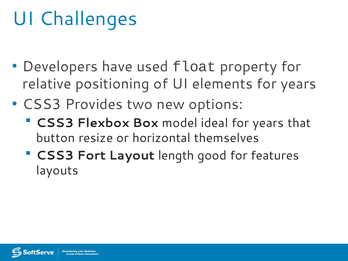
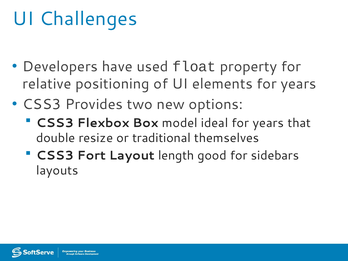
button: button -> double (56, 138)
horizontal: horizontal -> traditional (161, 138)
features: features -> sidebars (275, 156)
